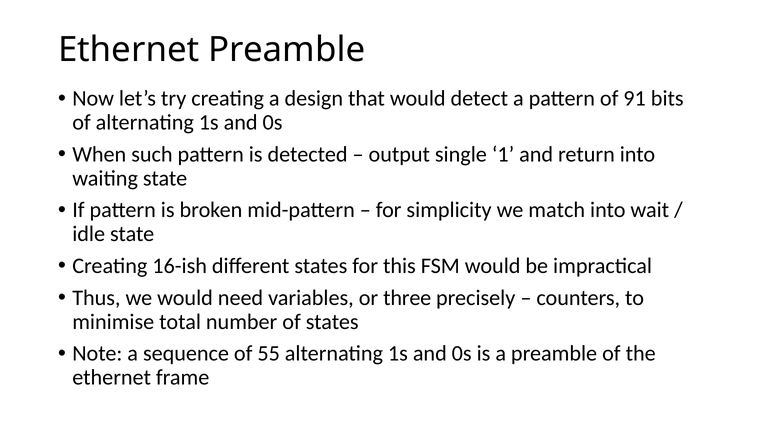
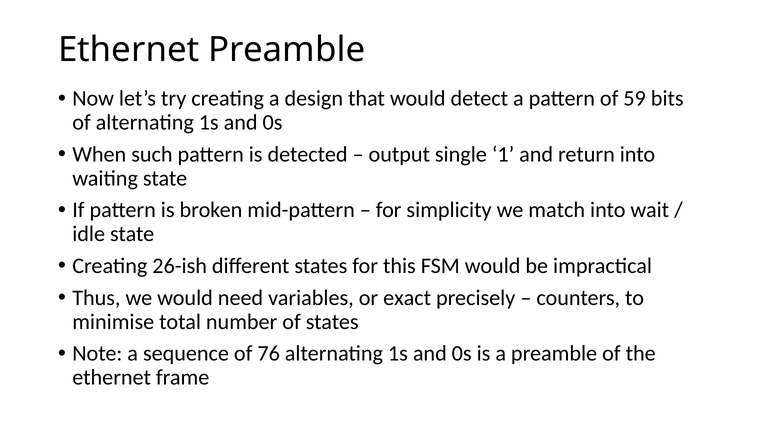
91: 91 -> 59 (635, 99)
16-ish: 16-ish -> 26-ish (180, 266)
three: three -> exact (407, 298)
55: 55 -> 76 (269, 354)
